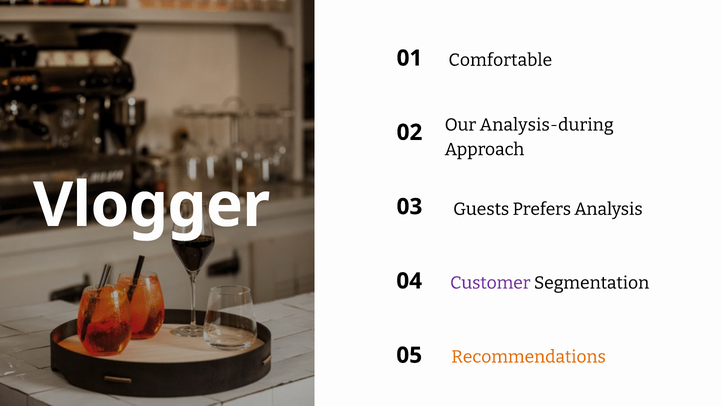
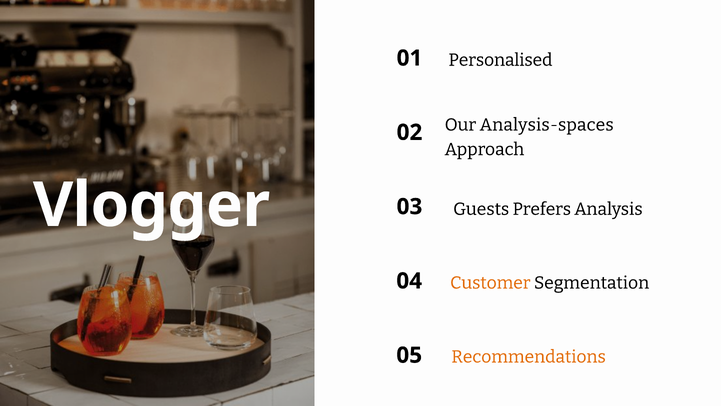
Comfortable: Comfortable -> Personalised (500, 60)
Analysis-during: Analysis-during -> Analysis-spaces (547, 125)
Customer colour: purple -> orange (490, 283)
